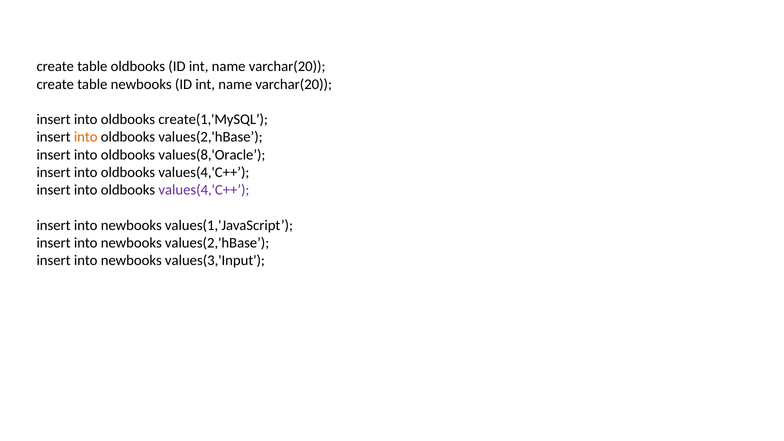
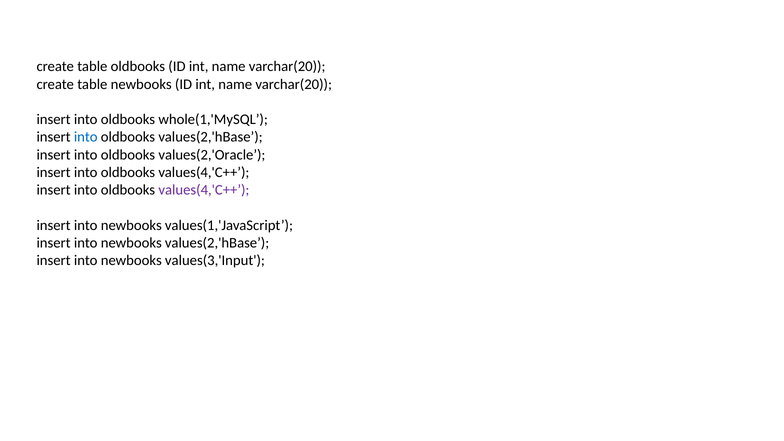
create(1,'MySQL: create(1,'MySQL -> whole(1,'MySQL (213, 119)
into colour: orange -> blue (86, 137)
values(8,'Oracle: values(8,'Oracle -> values(2,'Oracle (212, 155)
